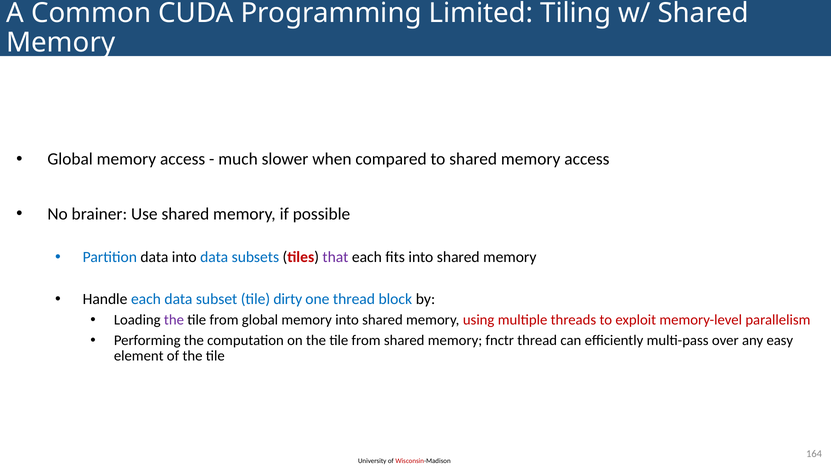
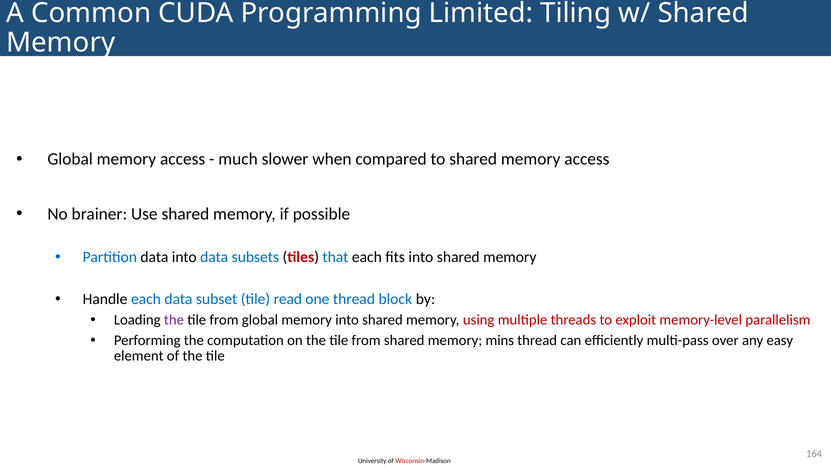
that colour: purple -> blue (335, 257)
dirty: dirty -> read (288, 300)
fnctr: fnctr -> mins (500, 341)
